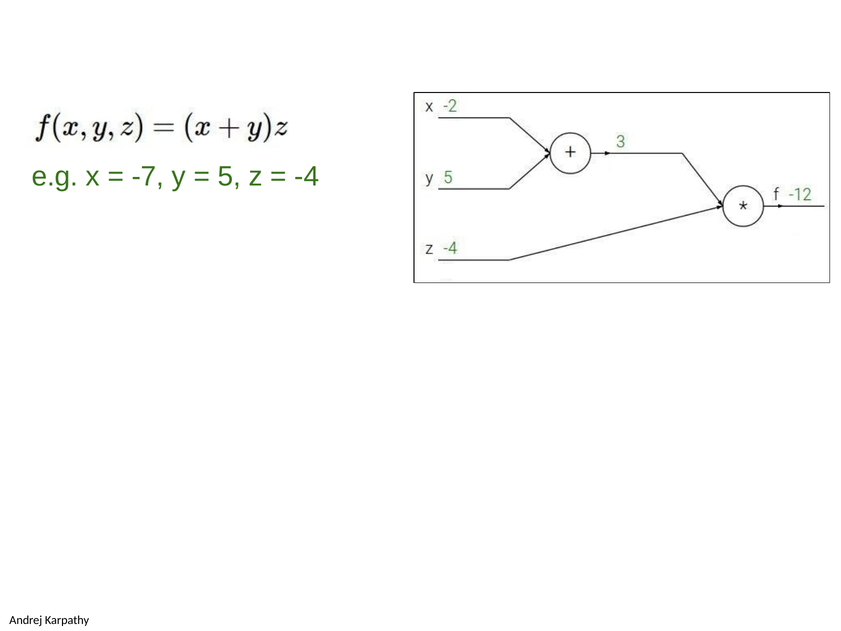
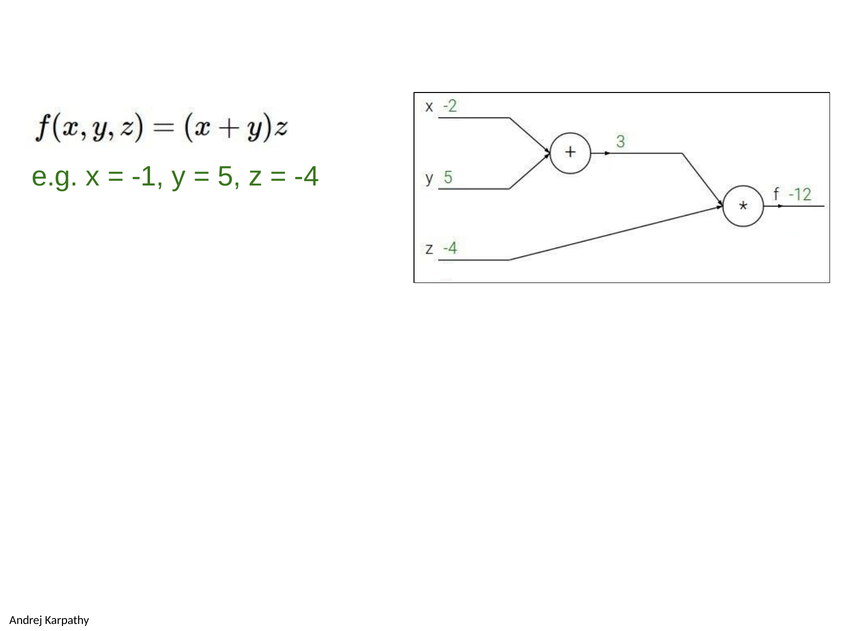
-7: -7 -> -1 (148, 176)
